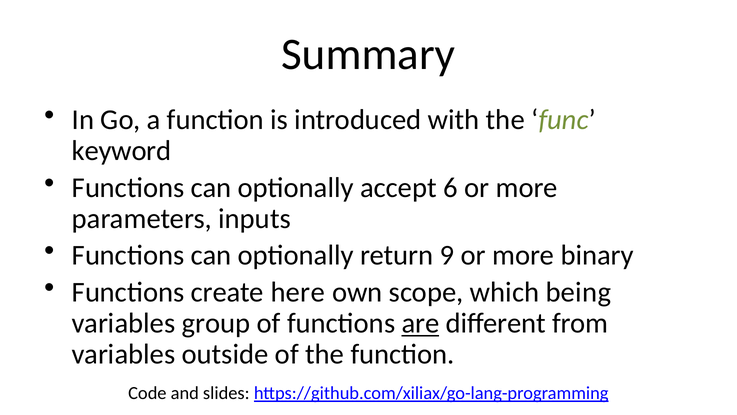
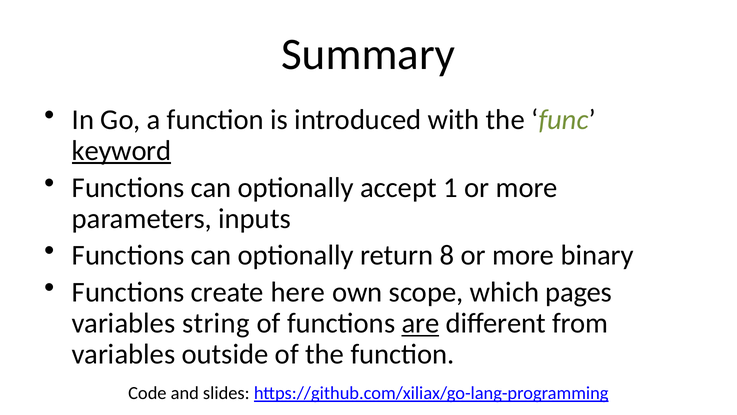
keyword underline: none -> present (122, 151)
6: 6 -> 1 (450, 187)
9: 9 -> 8 (447, 255)
being: being -> pages (579, 292)
group: group -> string (216, 323)
